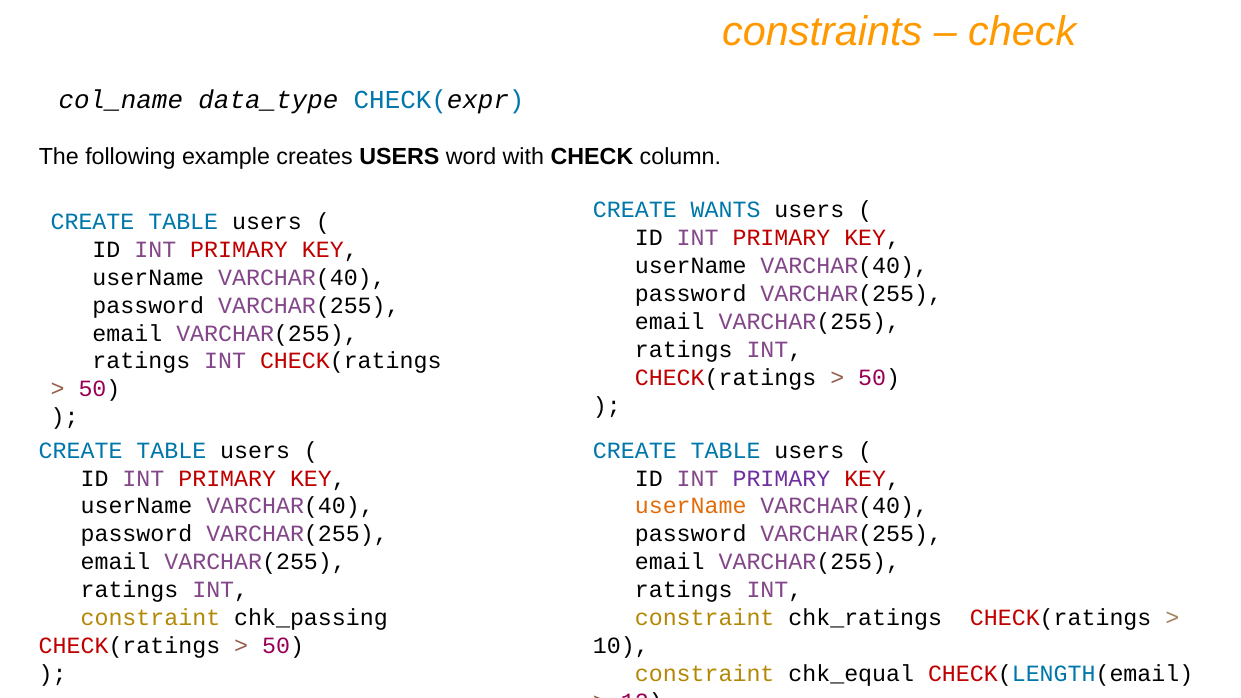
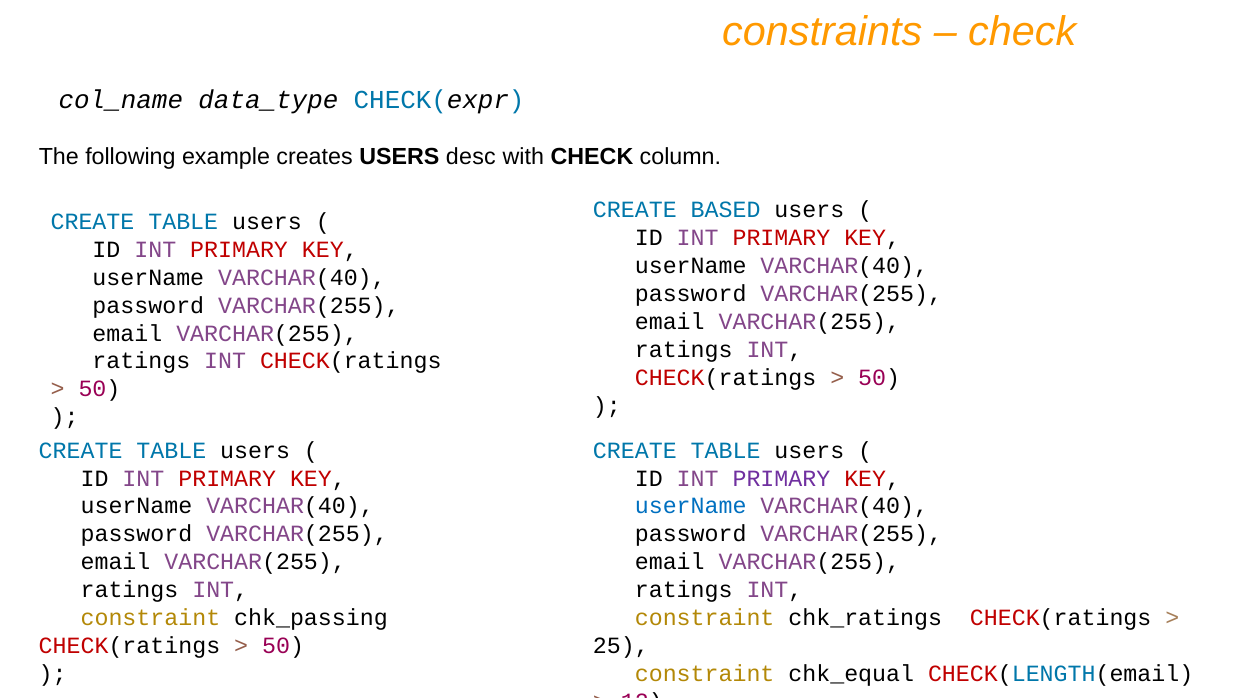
word: word -> desc (471, 157)
WANTS: WANTS -> BASED (726, 210)
userName colour: orange -> blue (691, 506)
10: 10 -> 25 (621, 646)
